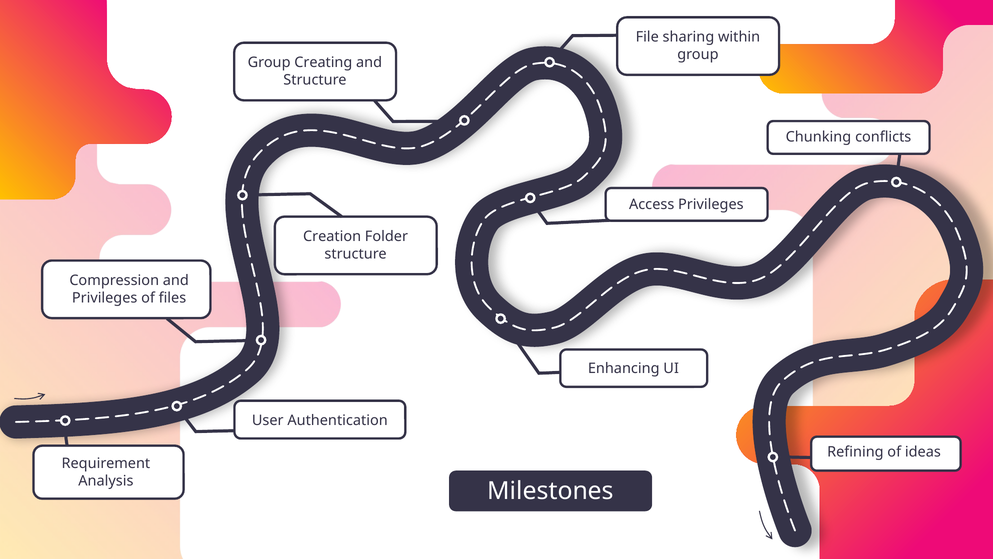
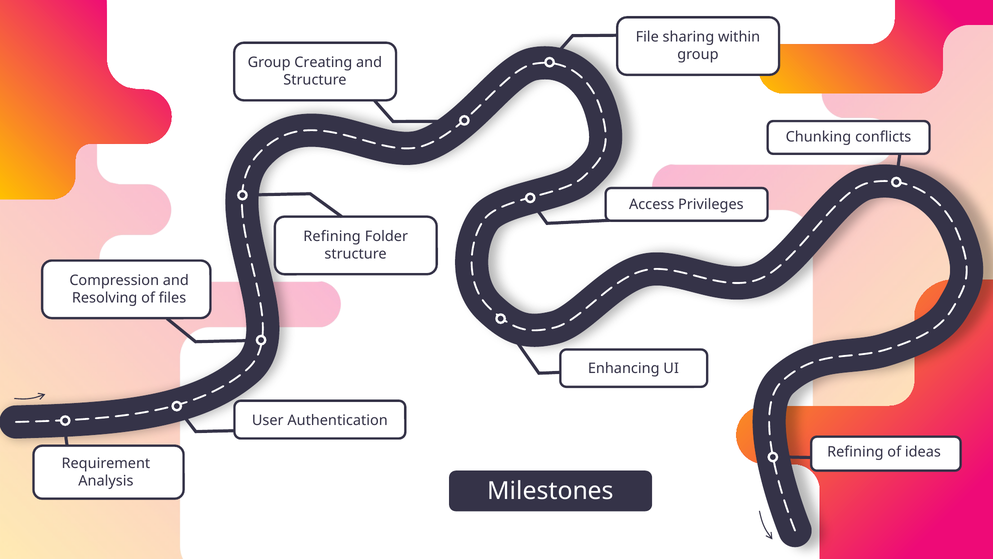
Creation: Creation -> Refining (332, 236)
Privileges: Privileges -> Resolving (105, 298)
